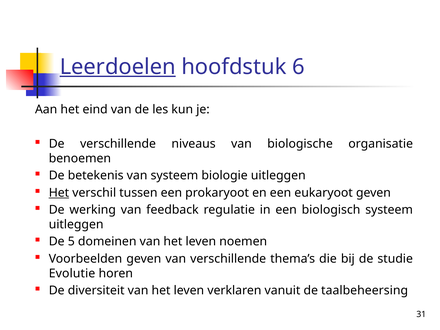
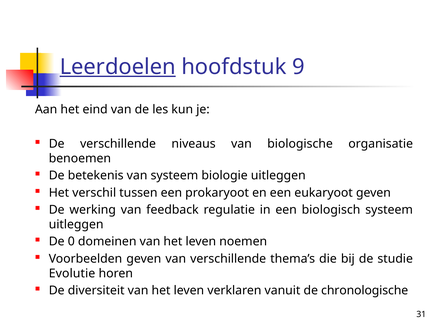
6: 6 -> 9 (298, 67)
Het underline: present -> none (59, 193)
5: 5 -> 0 (71, 242)
taalbeheersing: taalbeheersing -> chronologische (365, 290)
